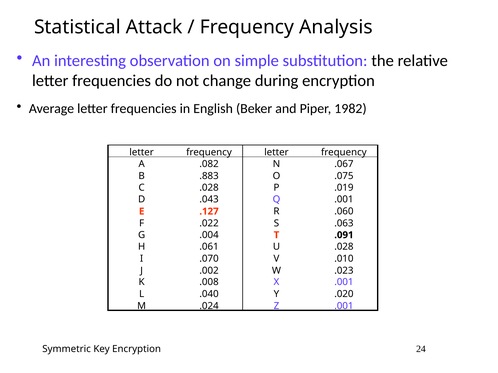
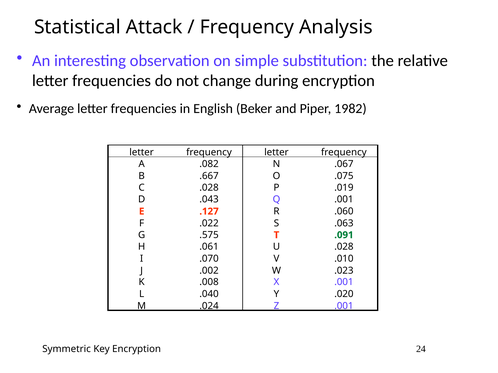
.883: .883 -> .667 (209, 176)
.004: .004 -> .575 (209, 235)
.091 colour: black -> green (344, 235)
